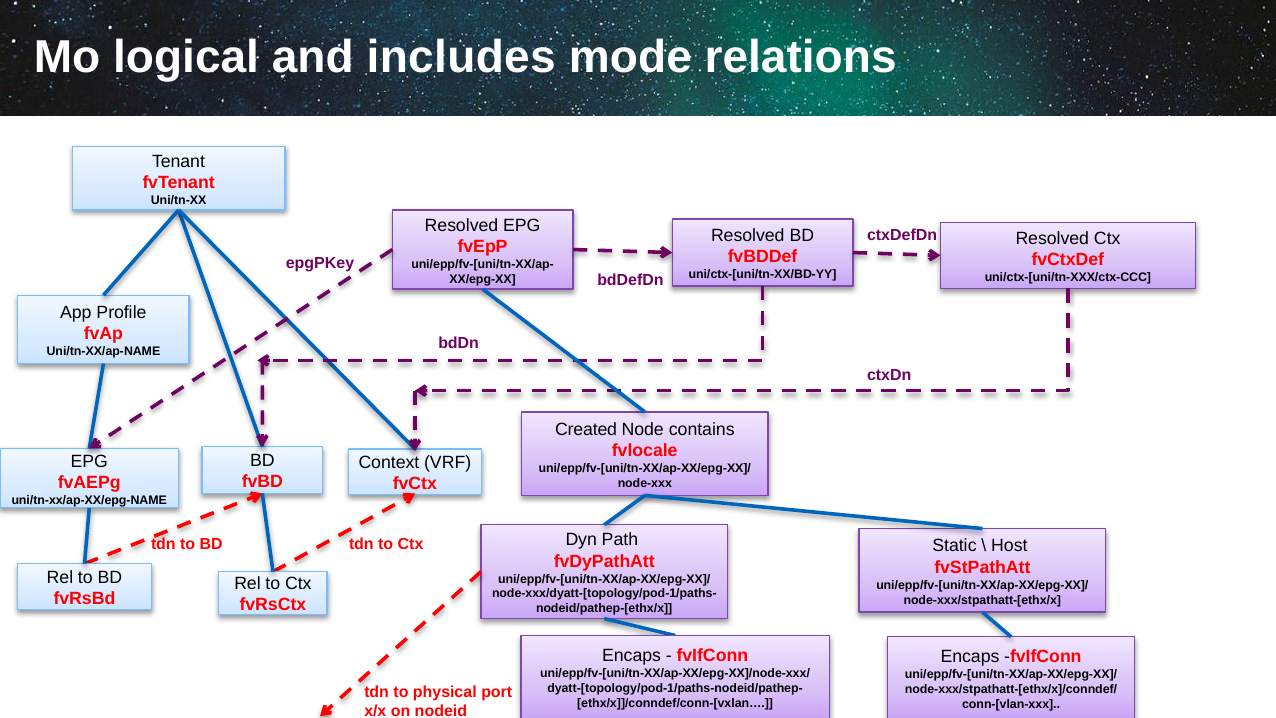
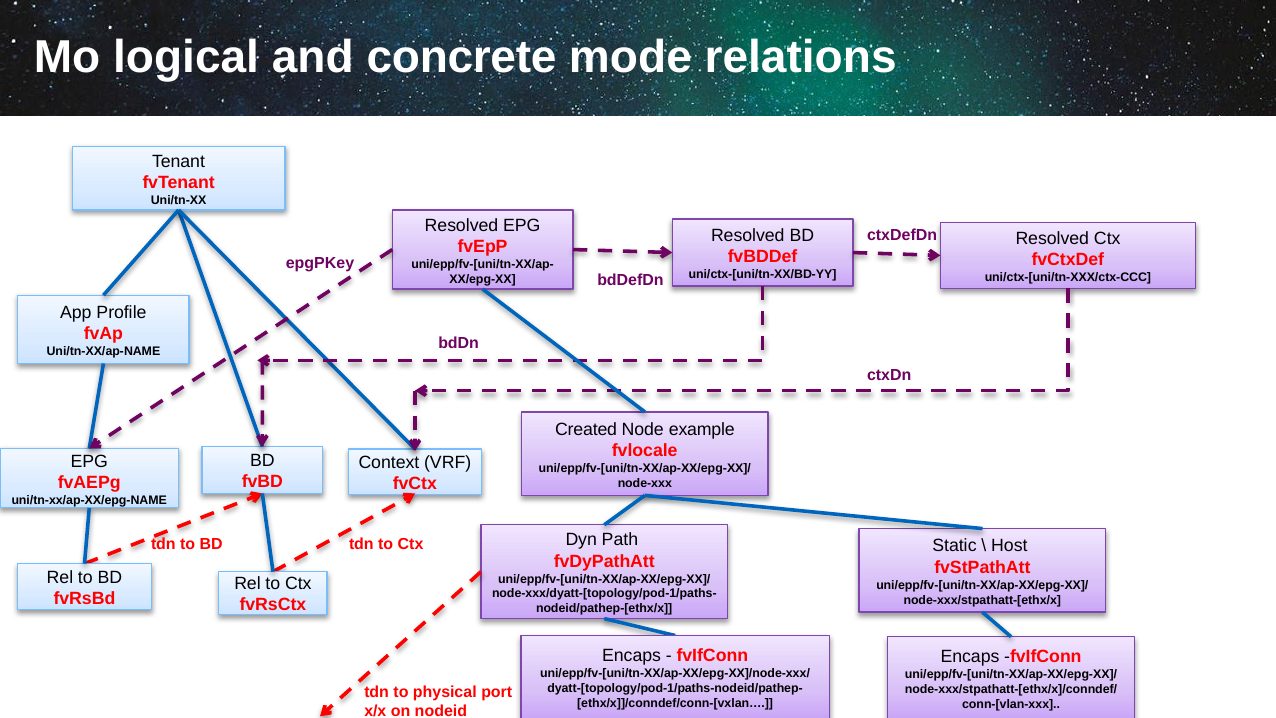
includes: includes -> concrete (462, 57)
contains: contains -> example (702, 429)
